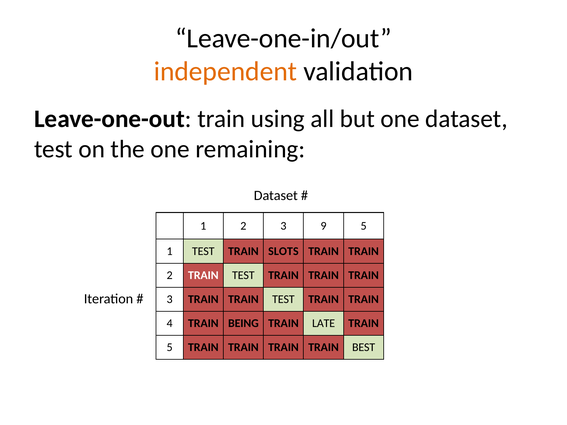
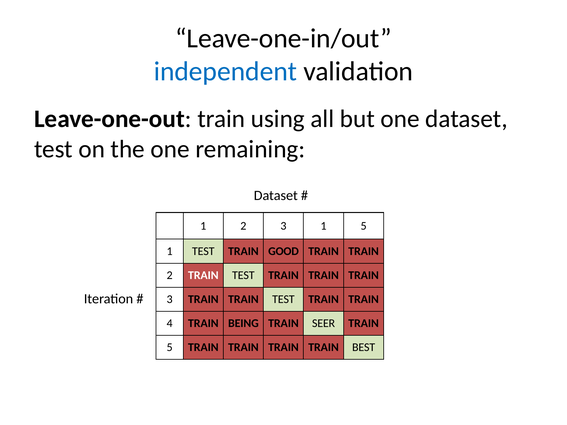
independent colour: orange -> blue (225, 71)
3 9: 9 -> 1 (324, 226)
SLOTS: SLOTS -> GOOD (283, 251)
LATE: LATE -> SEER (324, 324)
